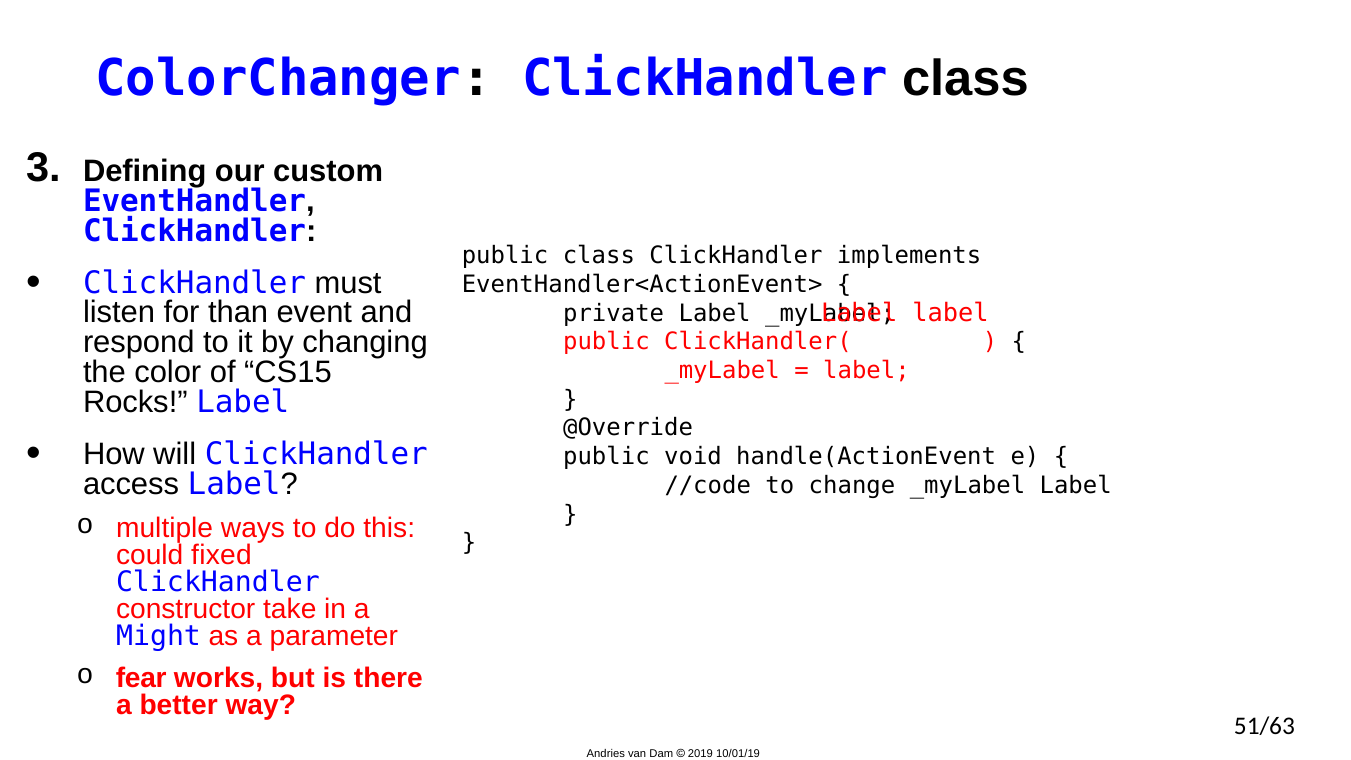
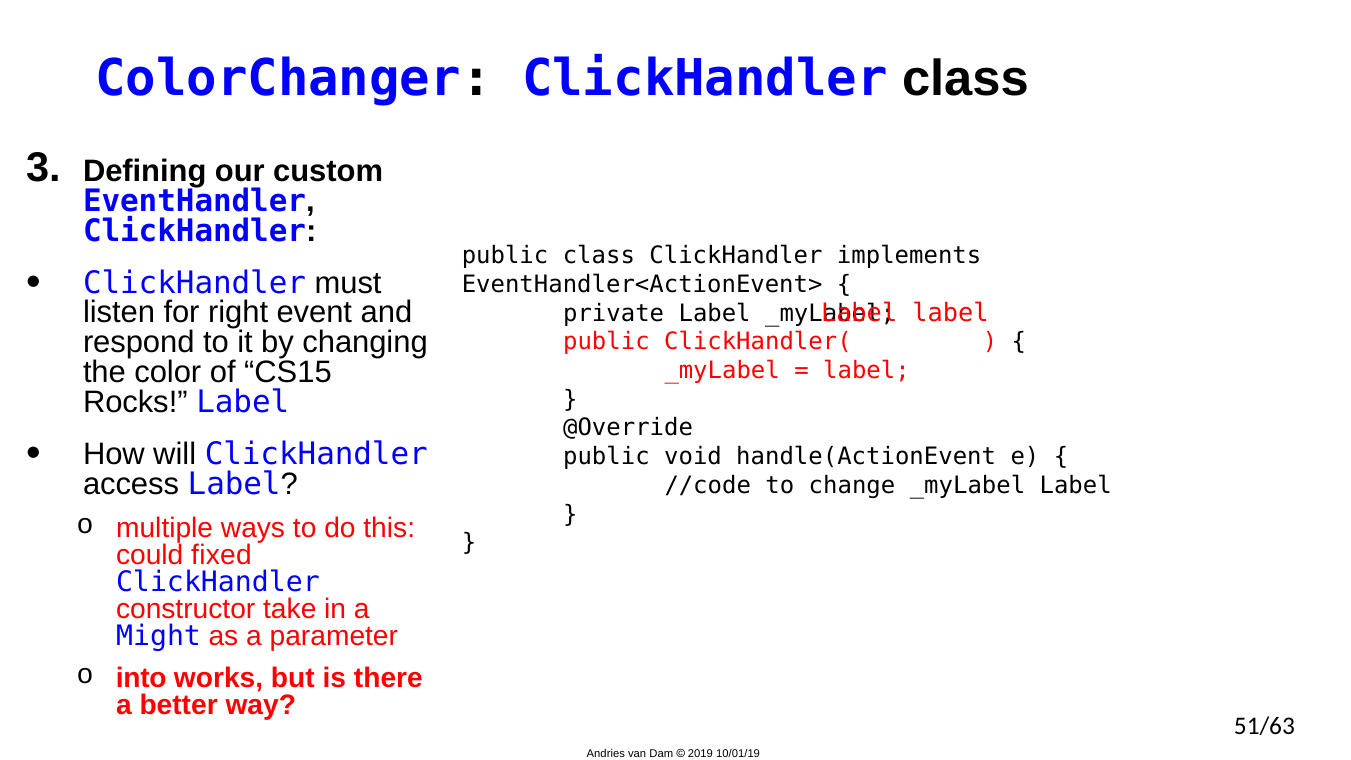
than: than -> right (238, 313)
fear: fear -> into (141, 679)
